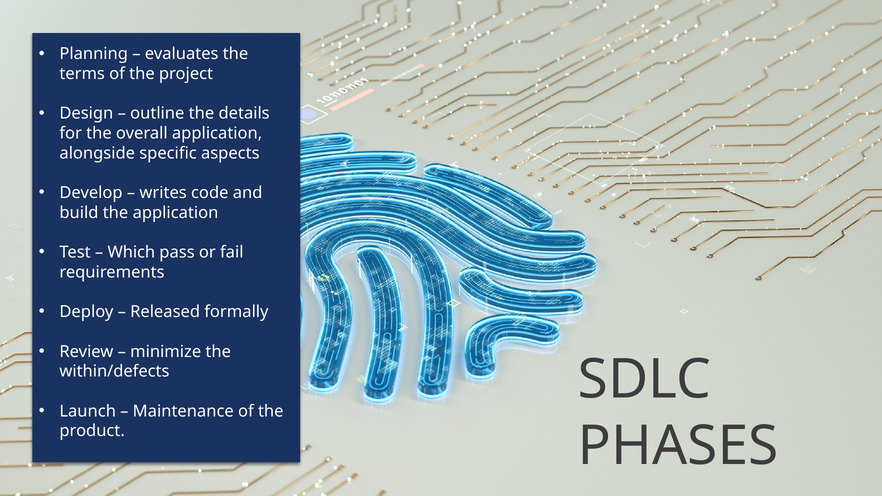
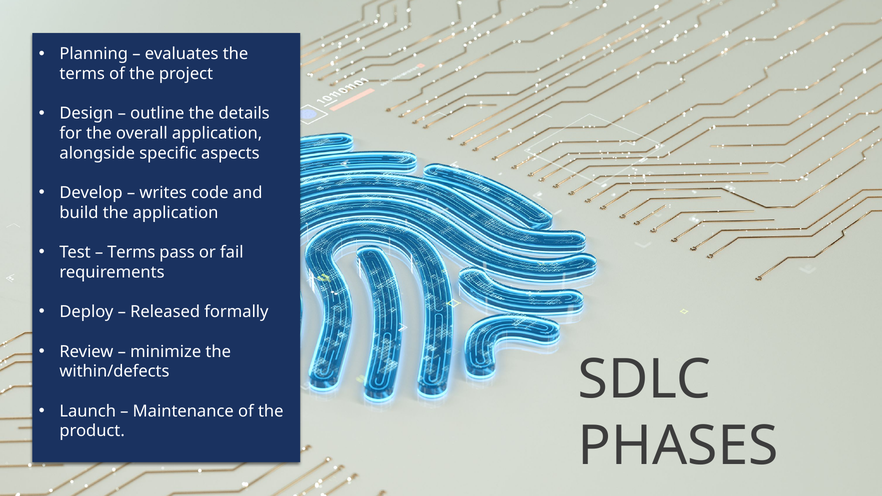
Which: Which -> Terms (131, 252)
